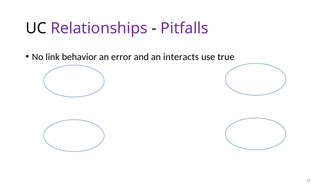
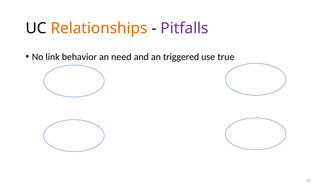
Relationships colour: purple -> orange (99, 28)
error: error -> need (121, 57)
interacts: interacts -> triggered (181, 57)
